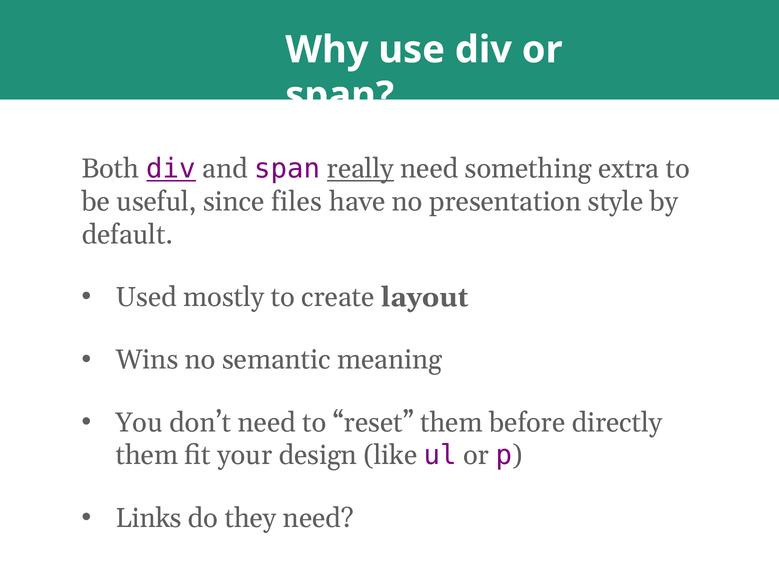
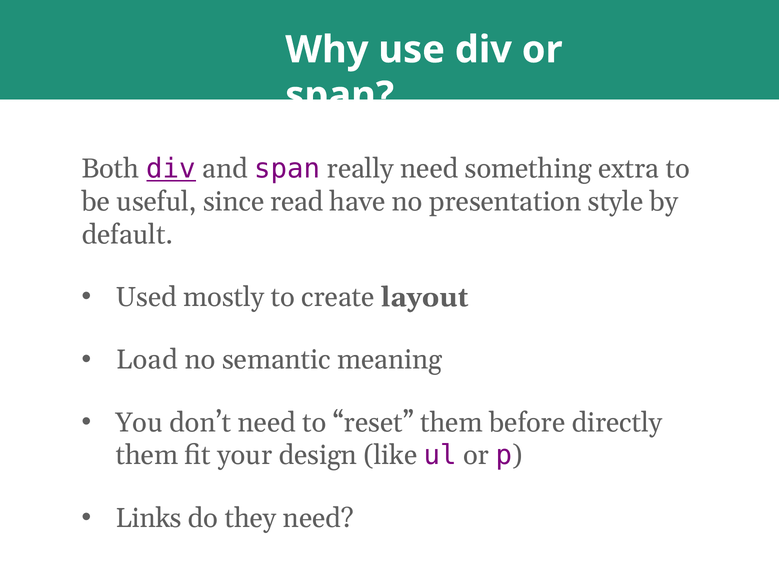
really underline: present -> none (360, 169)
files: files -> read (297, 202)
Wins: Wins -> Load (147, 360)
